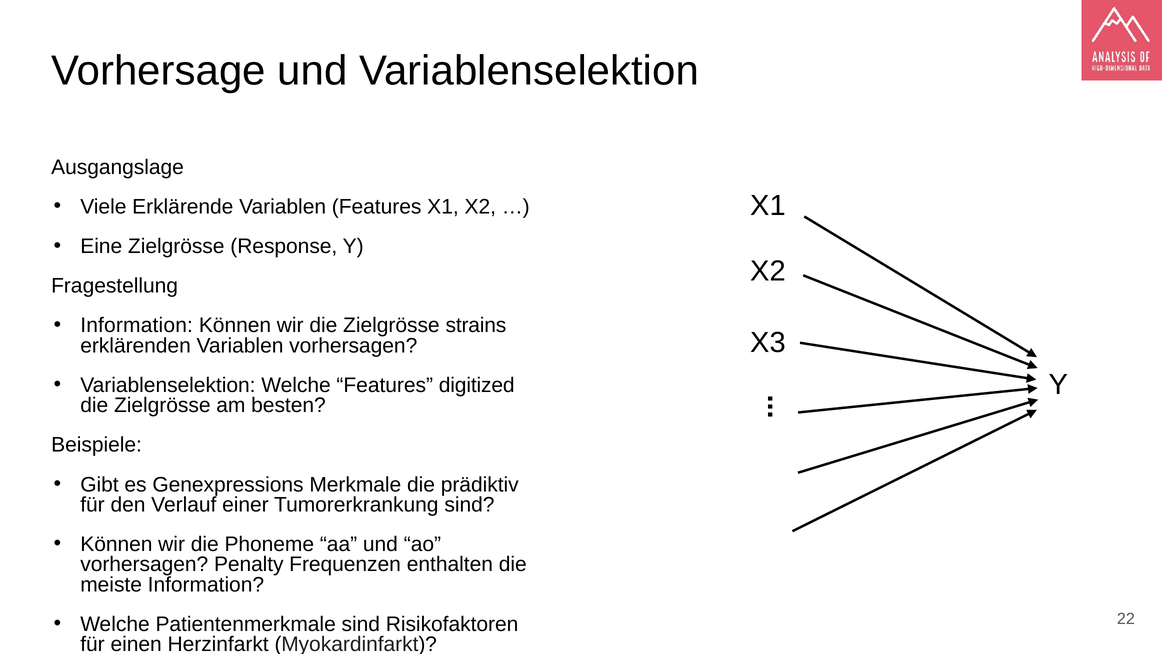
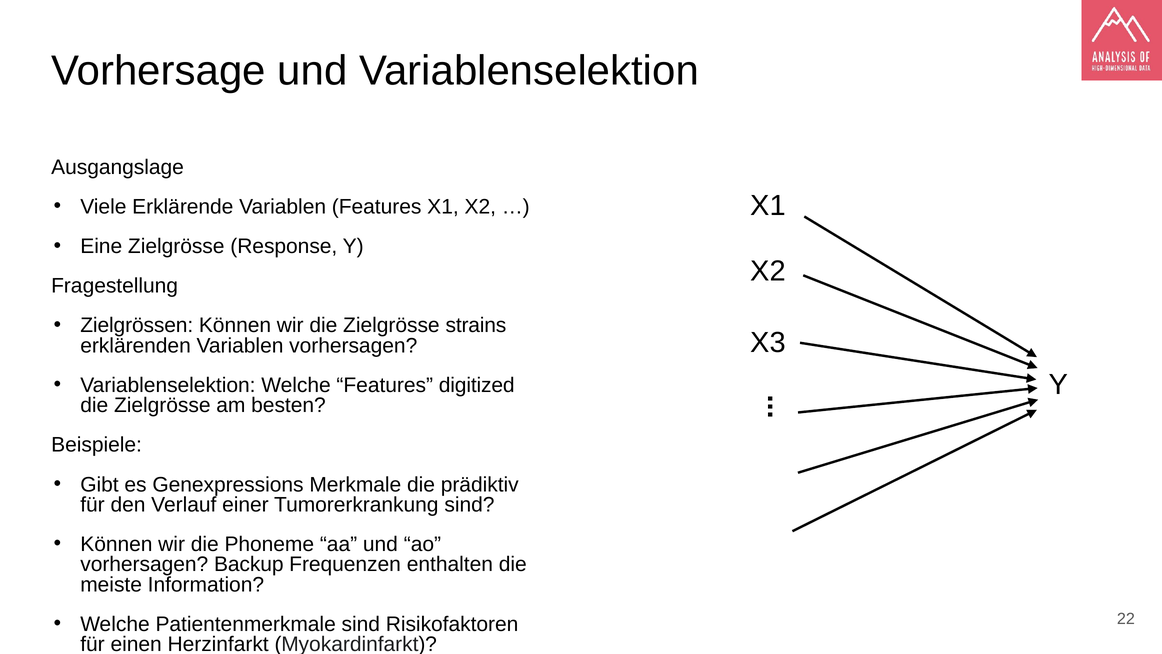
Information: Information -> Zielgrössen (137, 325)
Penalty: Penalty -> Backup (249, 564)
